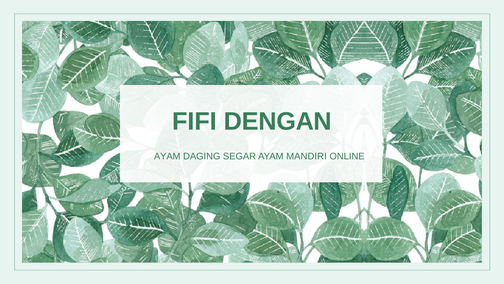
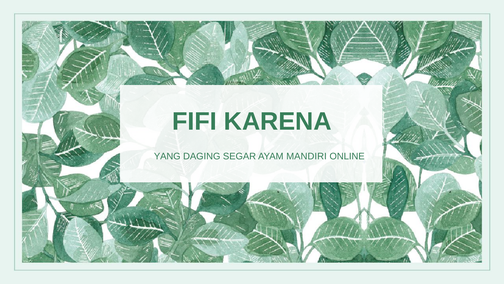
DENGAN: DENGAN -> KARENA (278, 121)
AYAM: AYAM -> YANG (167, 156)
